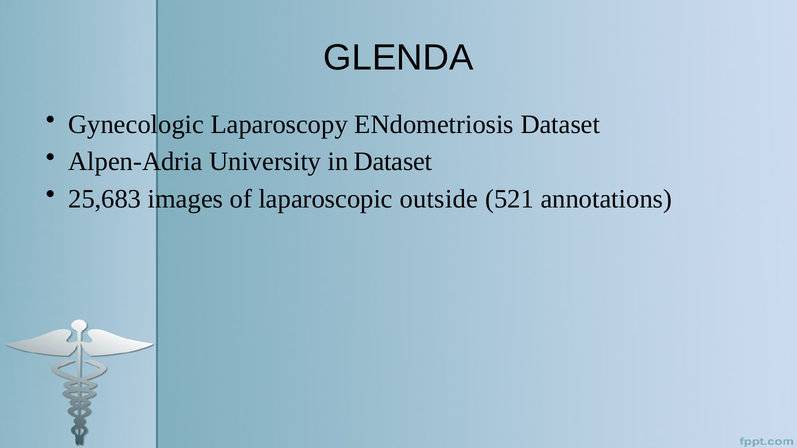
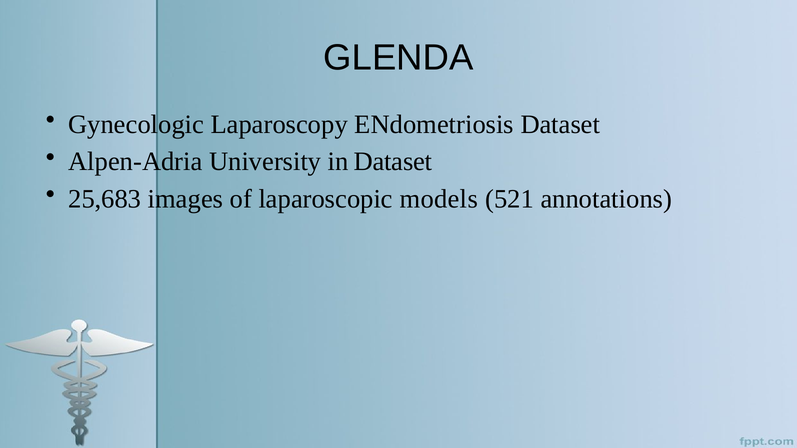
outside: outside -> models (439, 199)
